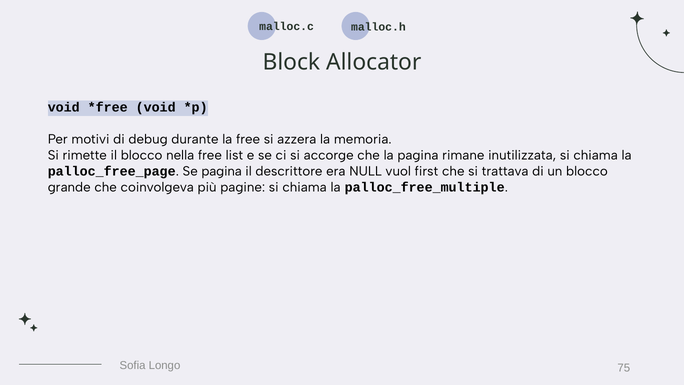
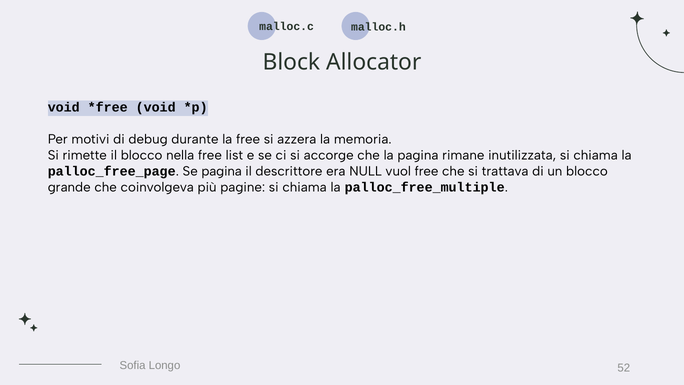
vuol first: first -> free (427, 171)
75: 75 -> 52 (624, 368)
